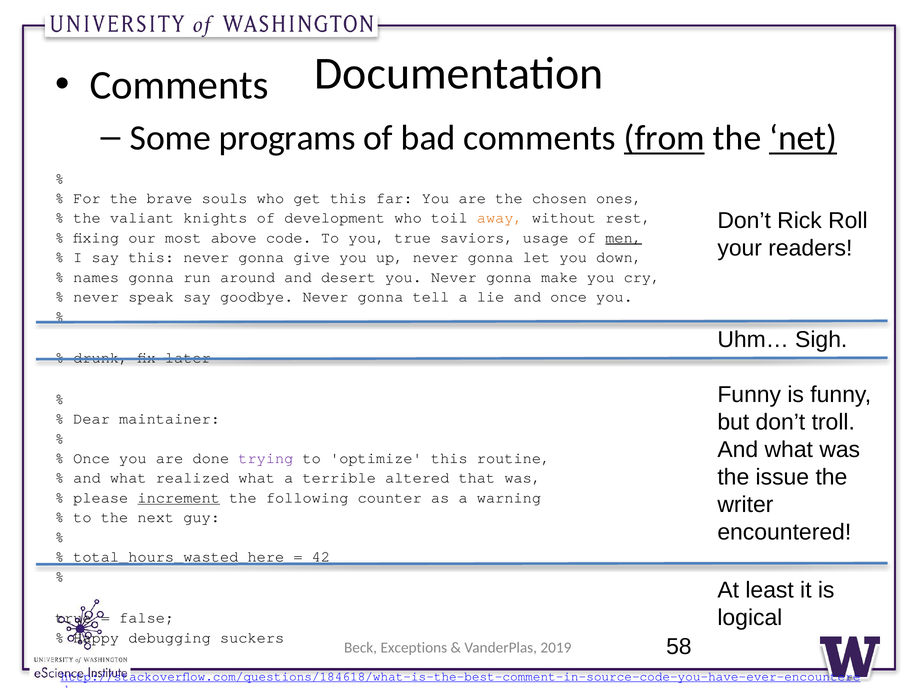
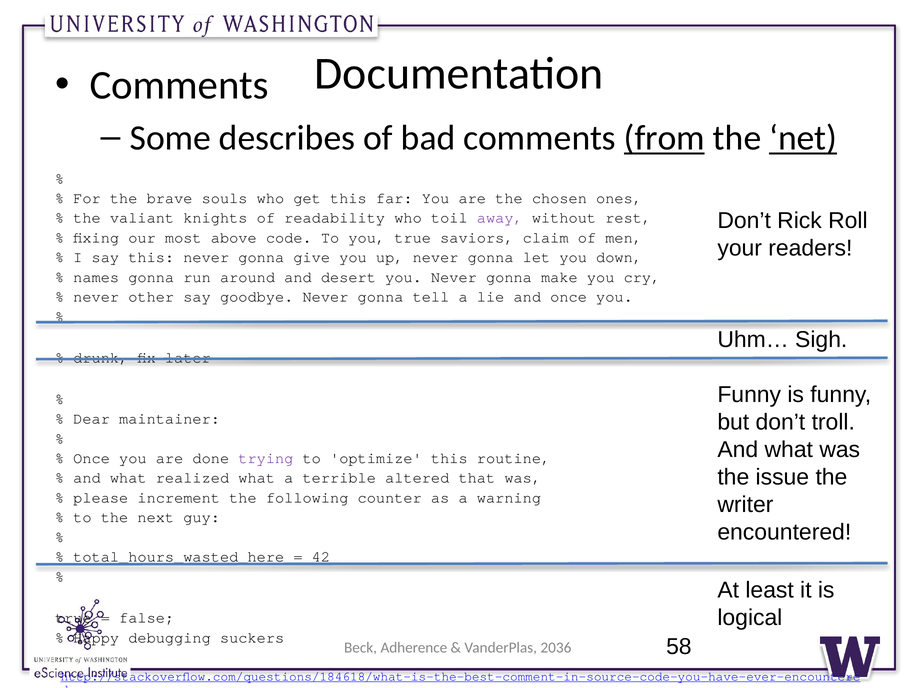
programs: programs -> describes (287, 138)
development: development -> readability (335, 218)
away colour: orange -> purple (500, 218)
usage: usage -> claim (546, 238)
men underline: present -> none (624, 238)
speak: speak -> other (151, 297)
increment underline: present -> none (179, 498)
Exceptions: Exceptions -> Adherence (414, 648)
2019: 2019 -> 2036 (556, 648)
